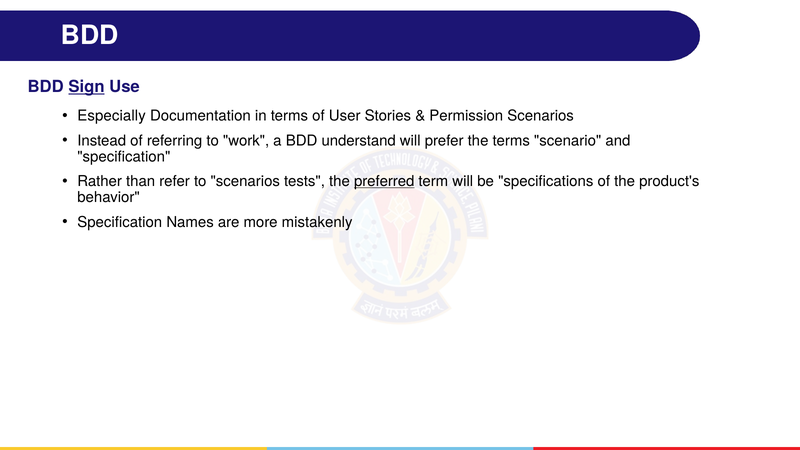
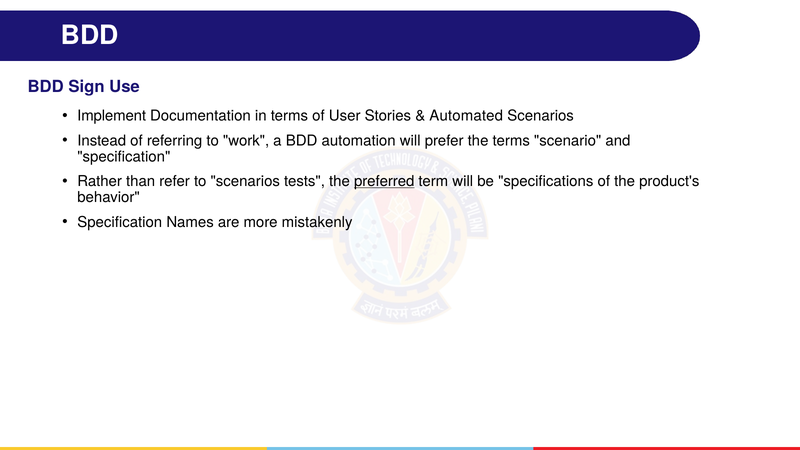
Sign underline: present -> none (86, 87)
Especially: Especially -> Implement (112, 116)
Permission: Permission -> Automated (466, 116)
understand: understand -> automation (359, 141)
